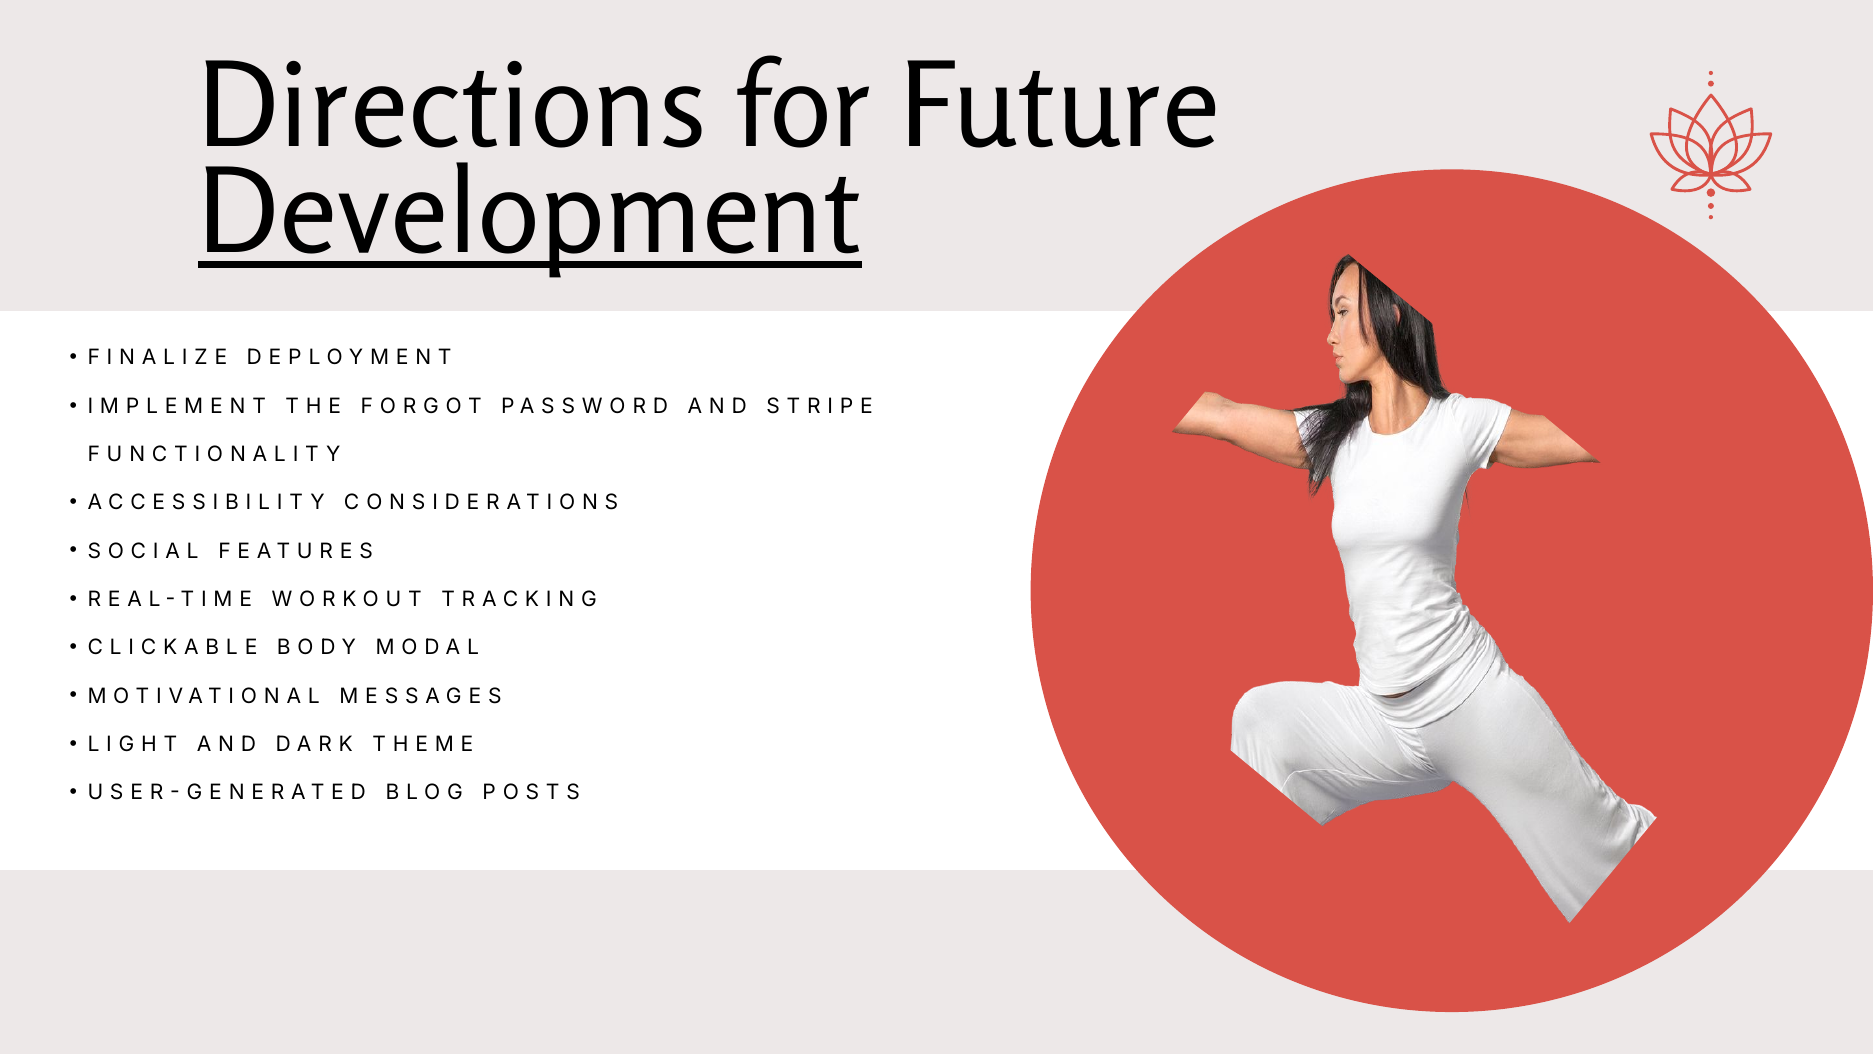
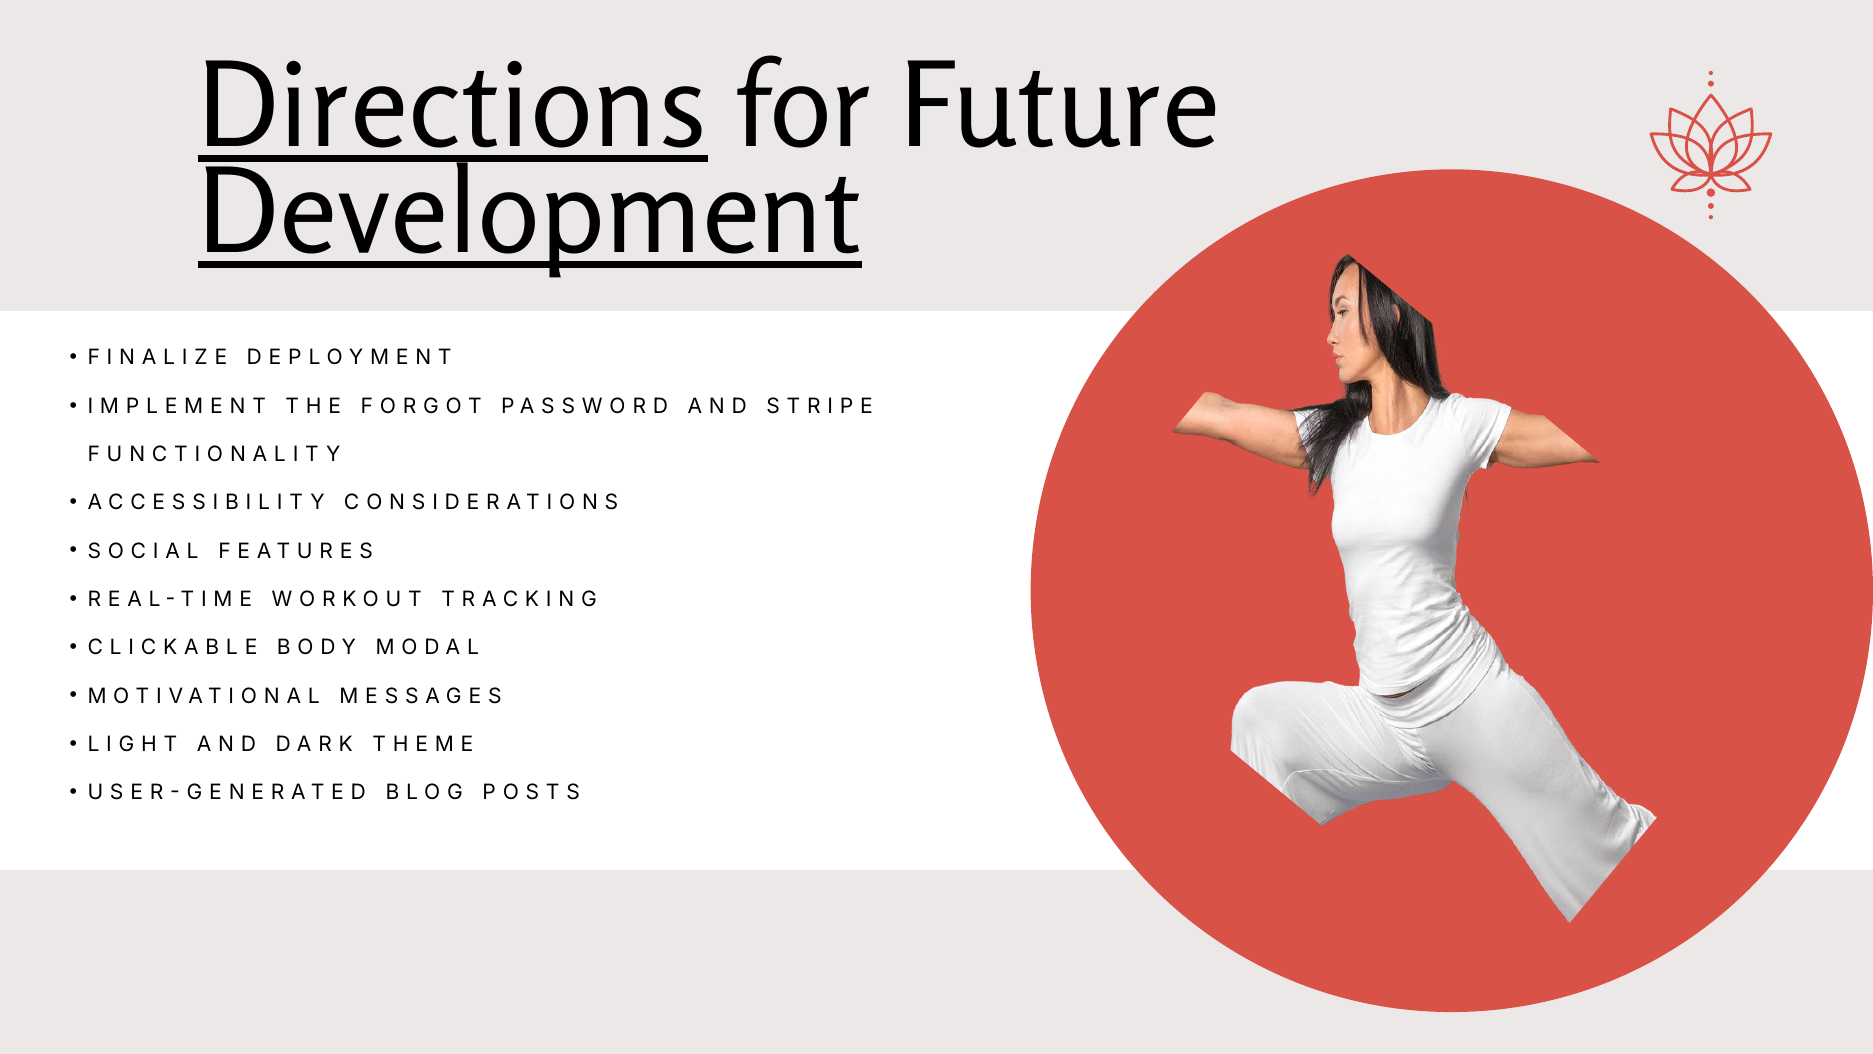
Directions underline: none -> present (453, 108)
